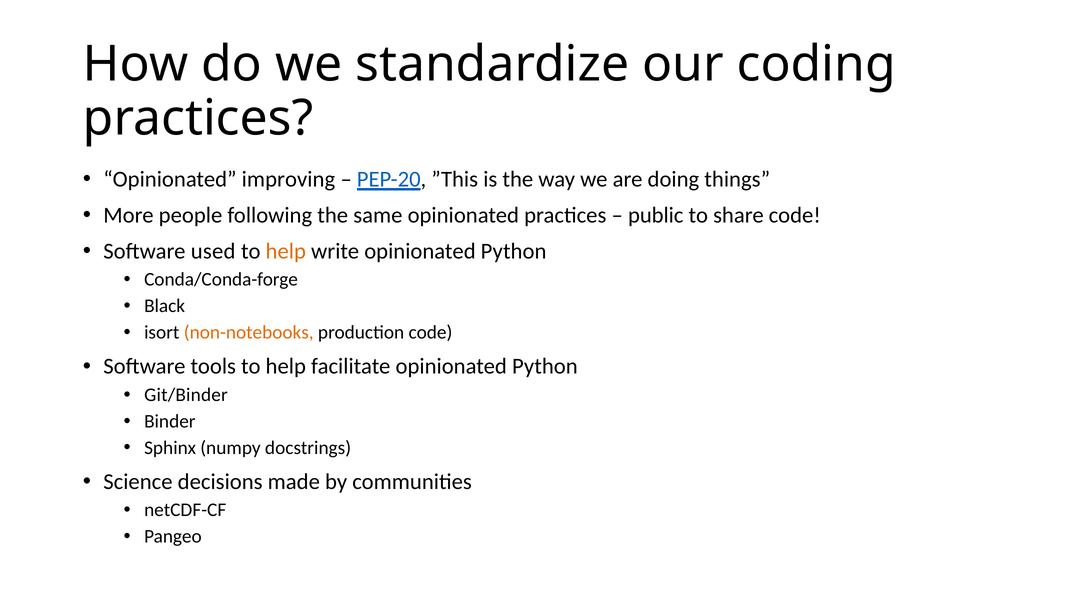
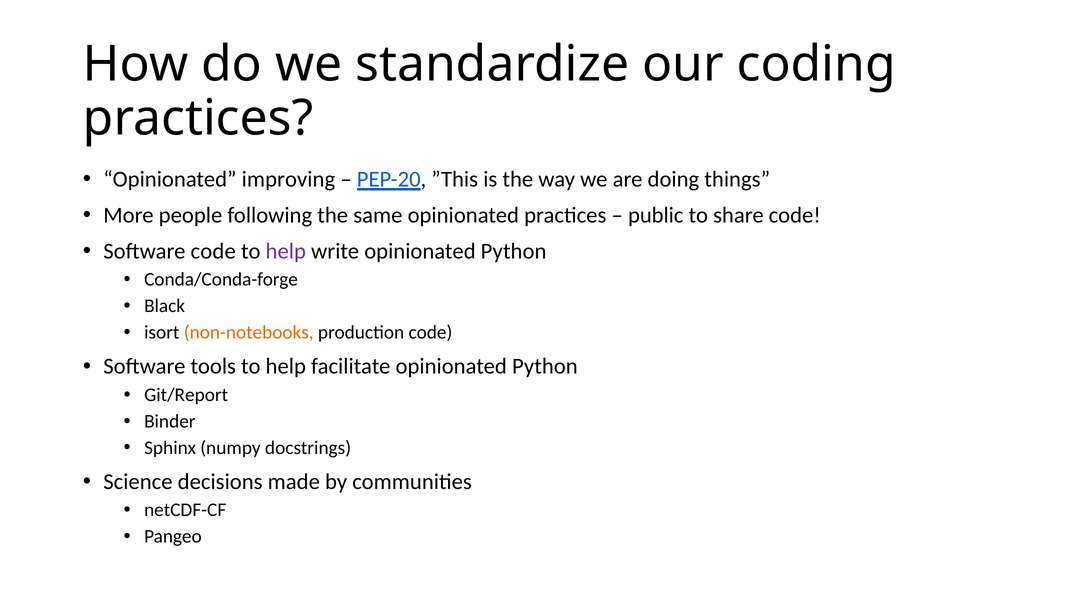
Software used: used -> code (213, 251)
help colour: orange -> purple (286, 251)
Git/Binder: Git/Binder -> Git/Report (186, 395)
